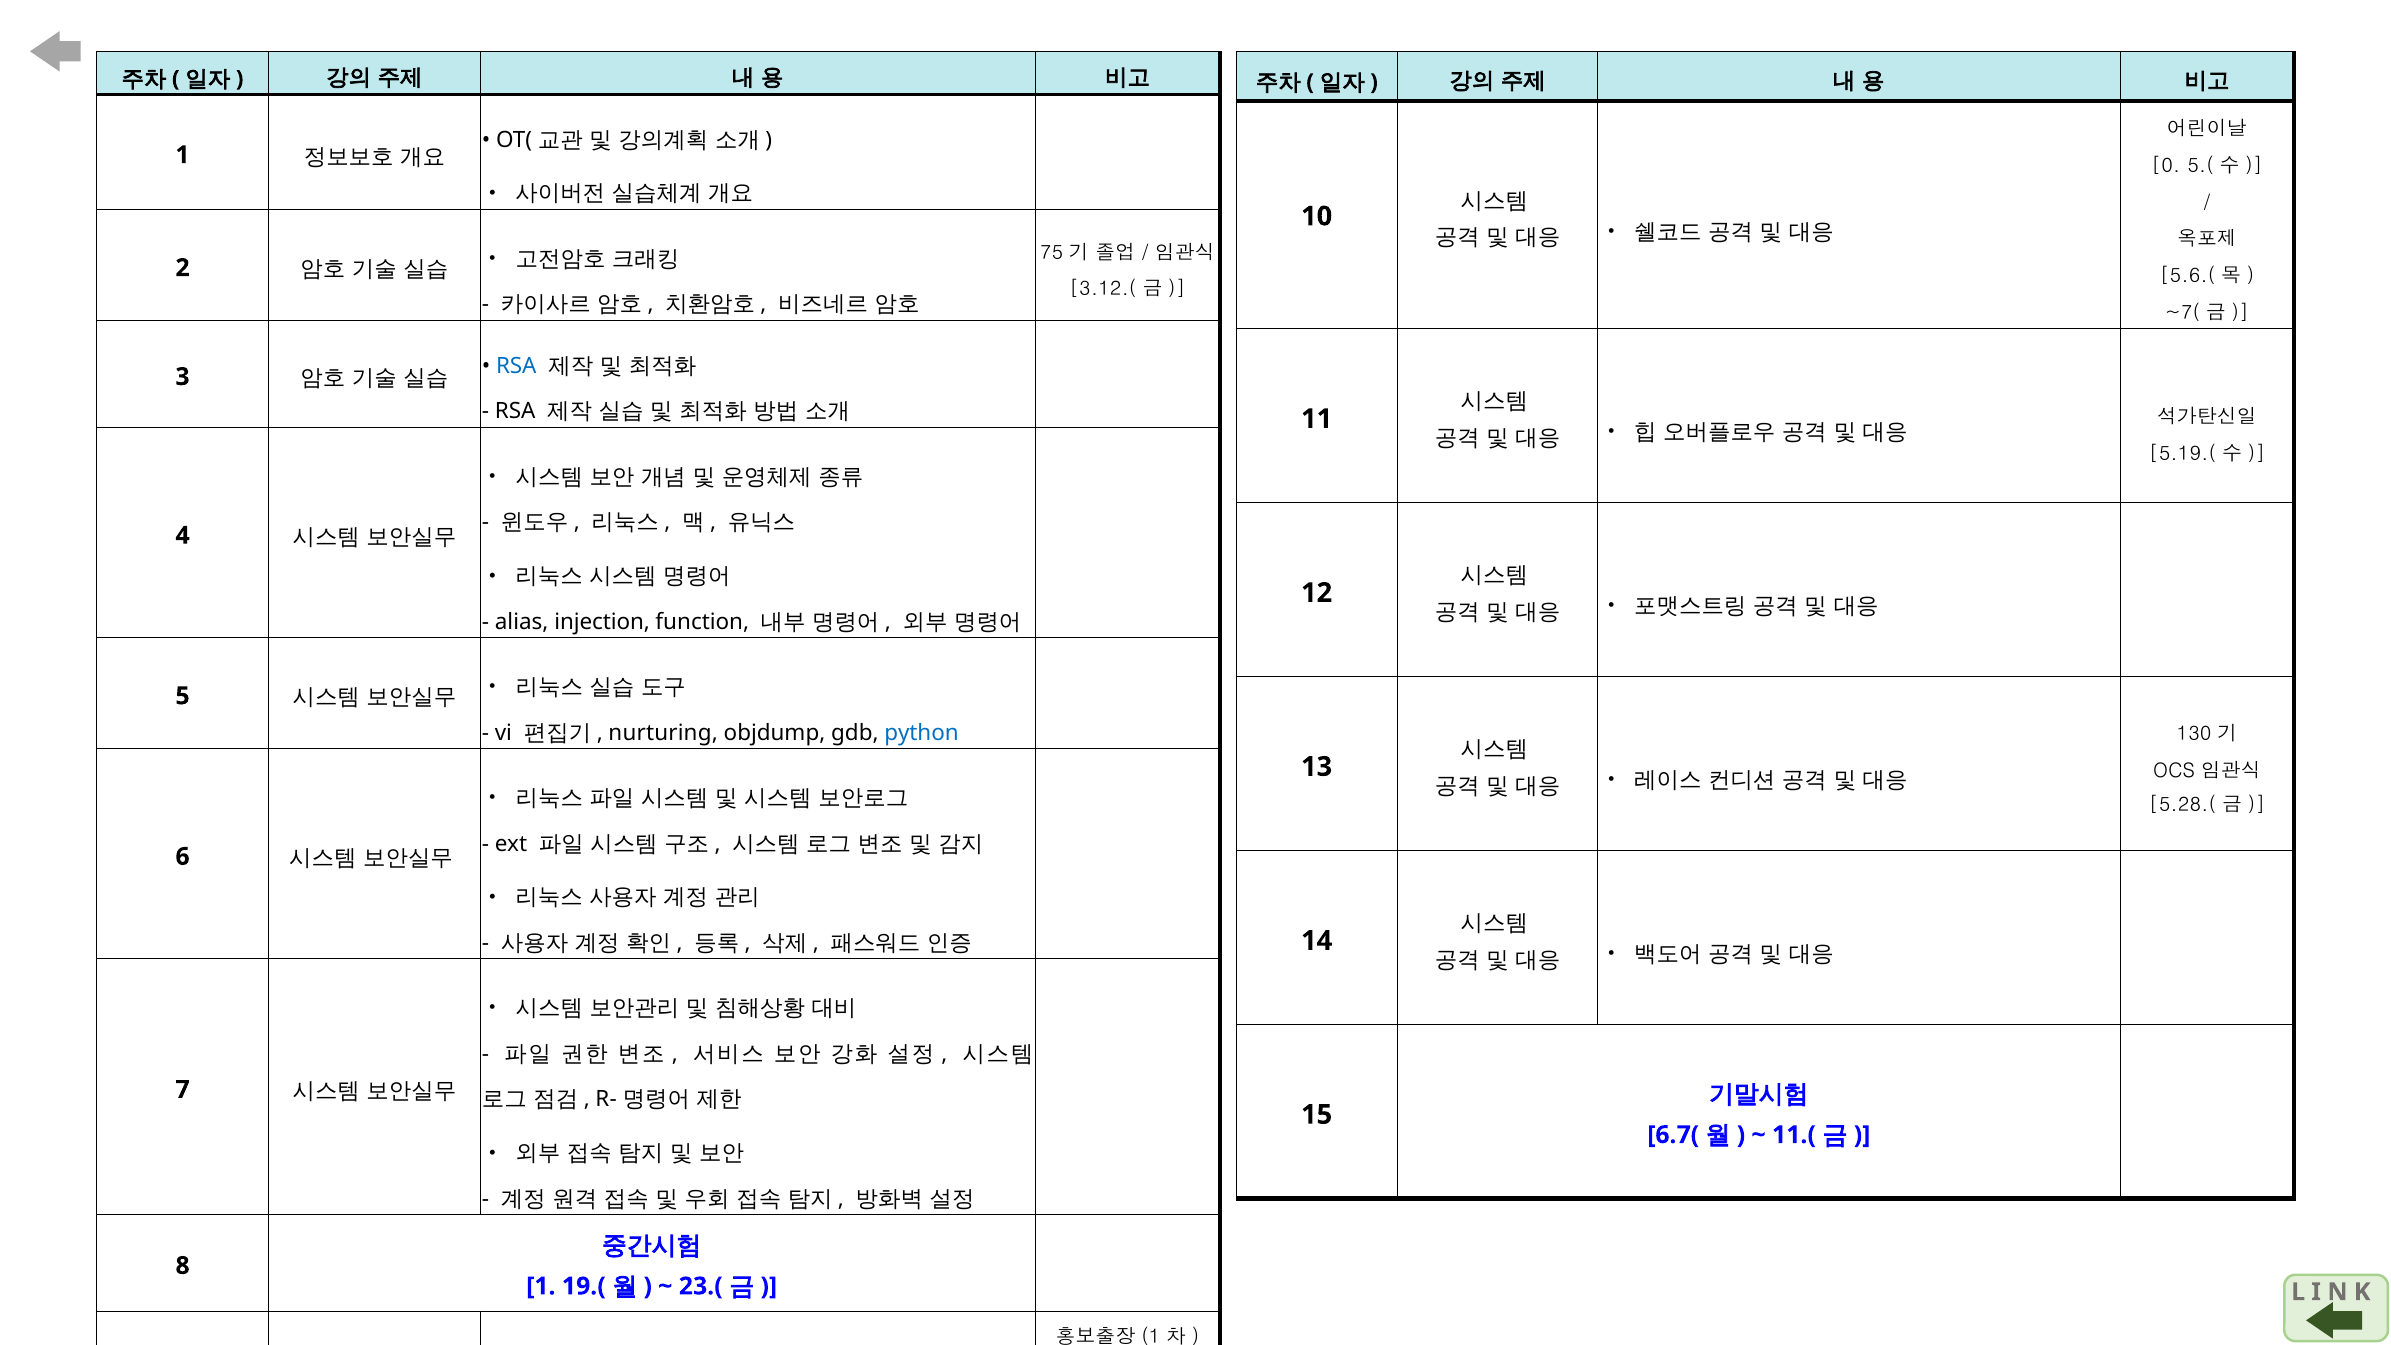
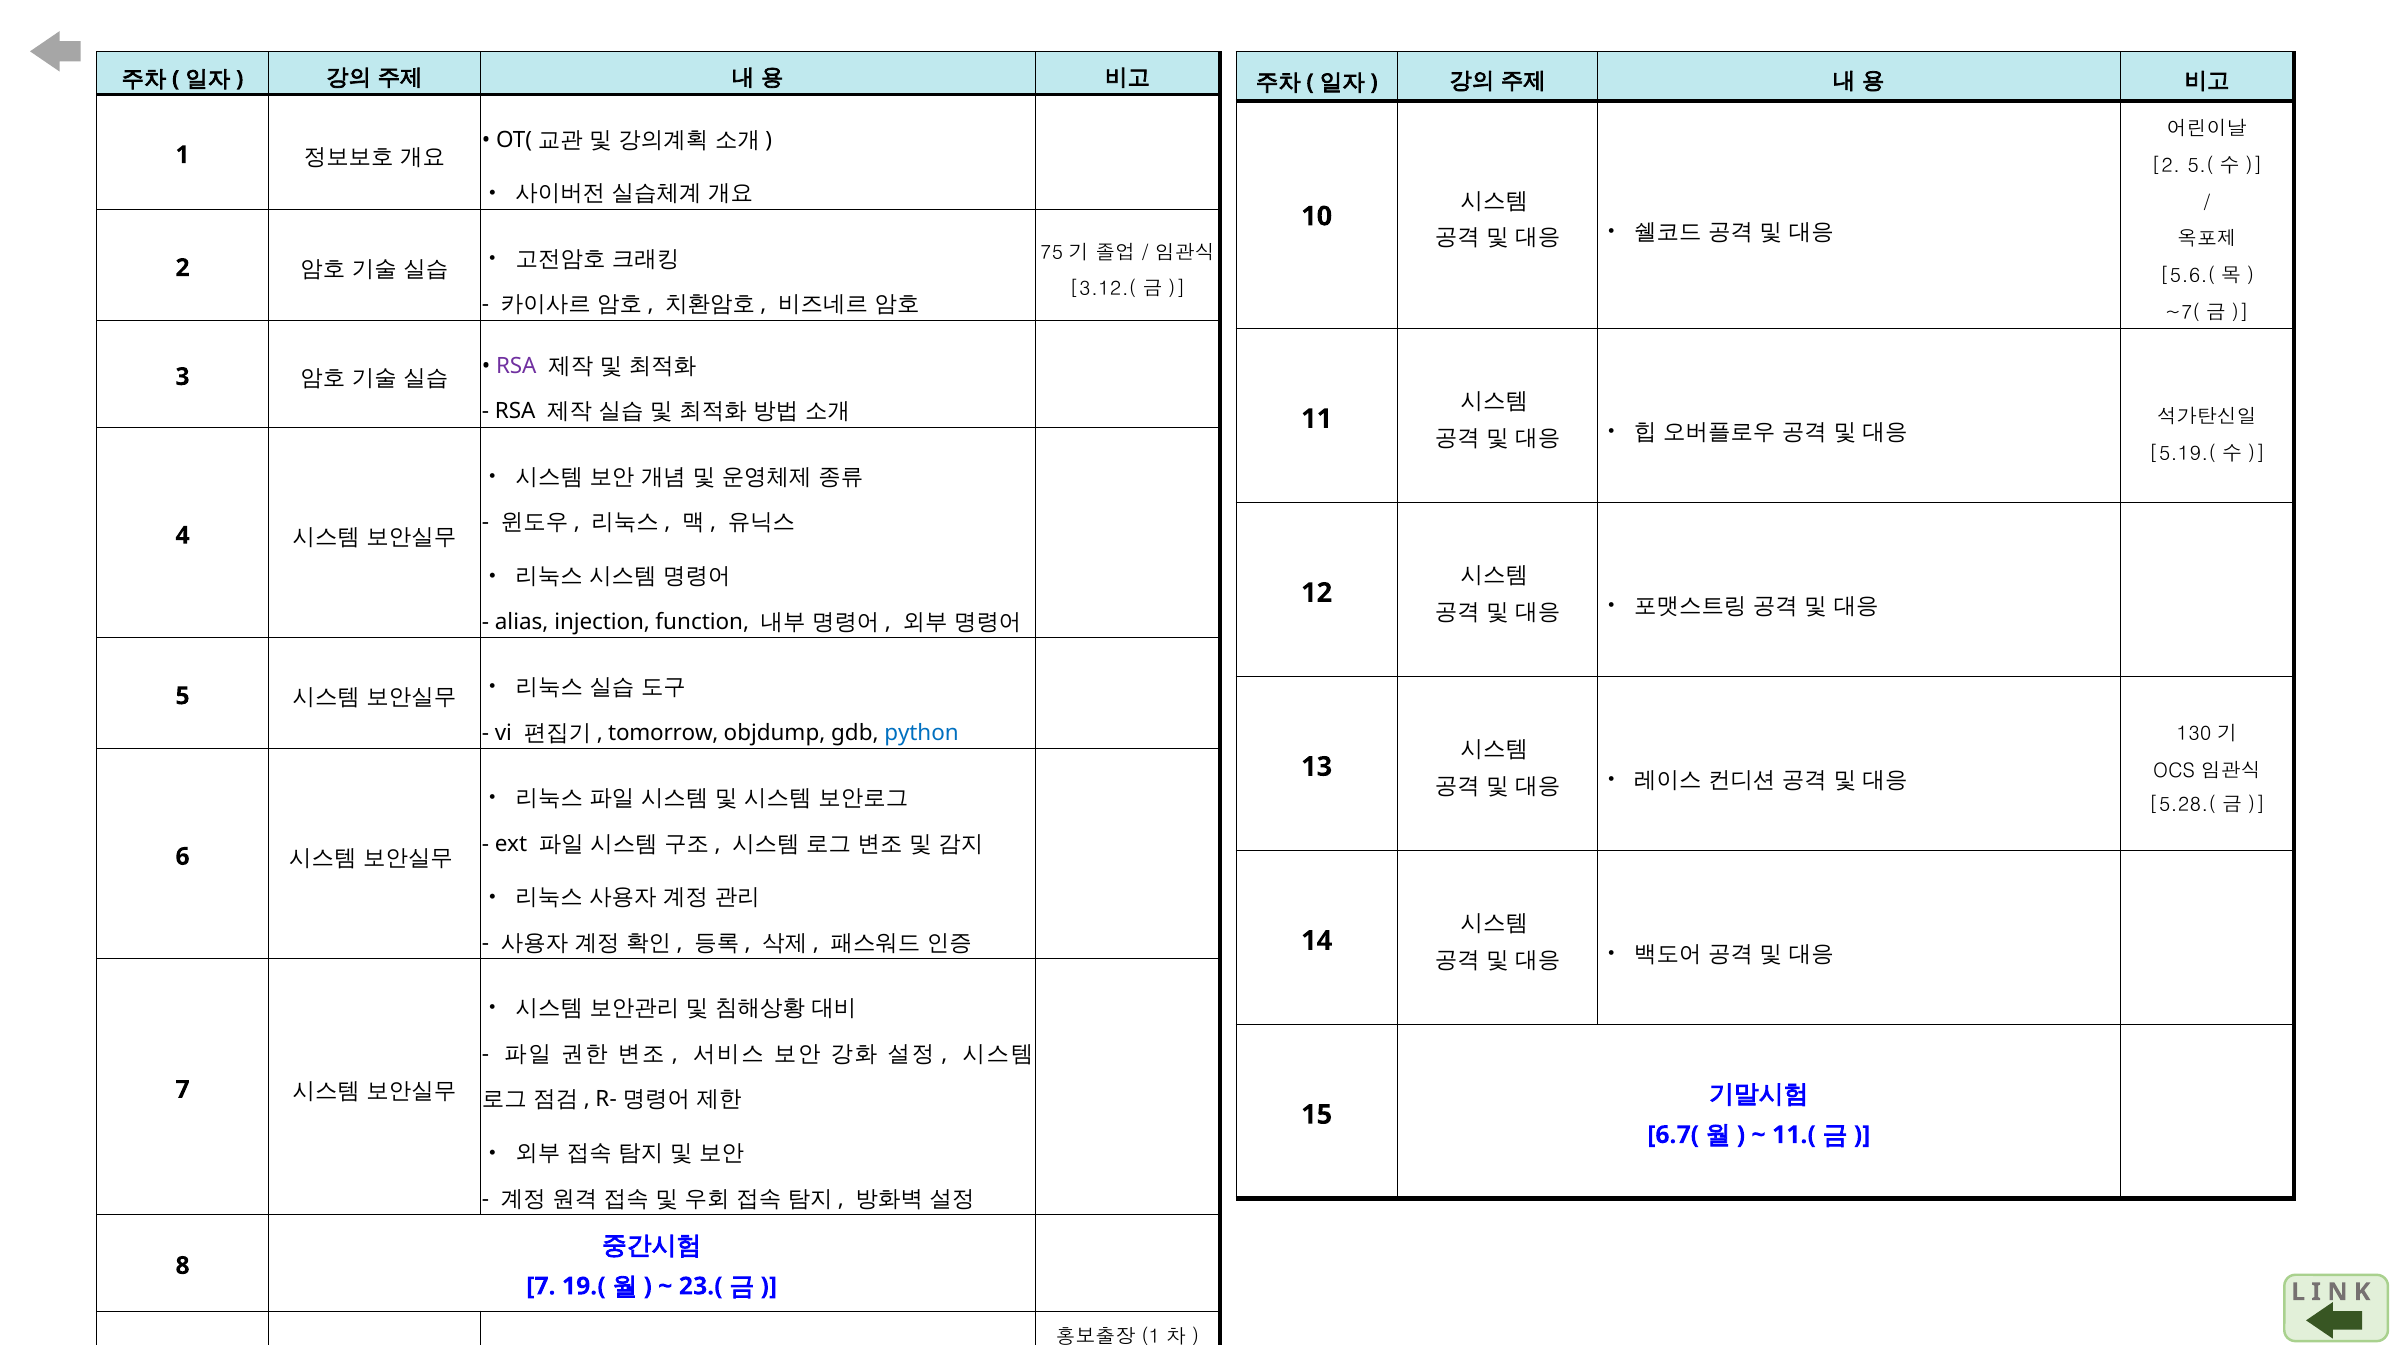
0: 0 -> 2 (2166, 166)
RSA colour: blue -> purple (516, 366)
nurturing: nurturing -> tomorrow (663, 733)
1: 1 -> 7 (541, 1286)
